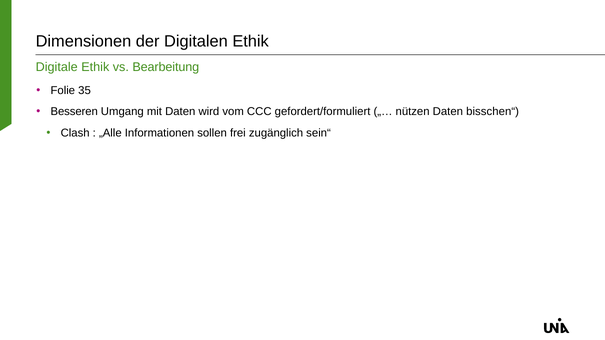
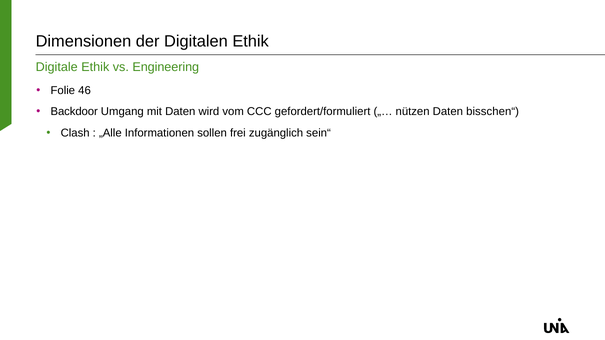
Bearbeitung: Bearbeitung -> Engineering (166, 67)
35: 35 -> 46 (85, 91)
Besseren: Besseren -> Backdoor (74, 112)
